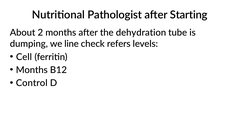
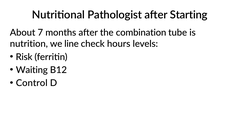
2: 2 -> 7 (40, 33)
dehydration: dehydration -> combination (141, 33)
dumping: dumping -> nutrition (29, 44)
refers: refers -> hours (119, 44)
Cell: Cell -> Risk (24, 57)
Months: Months -> Waiting (32, 70)
